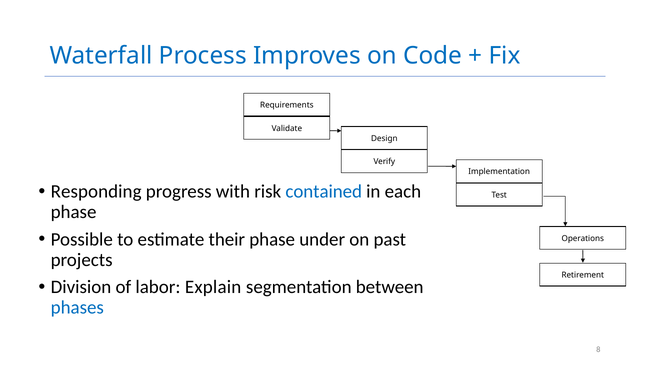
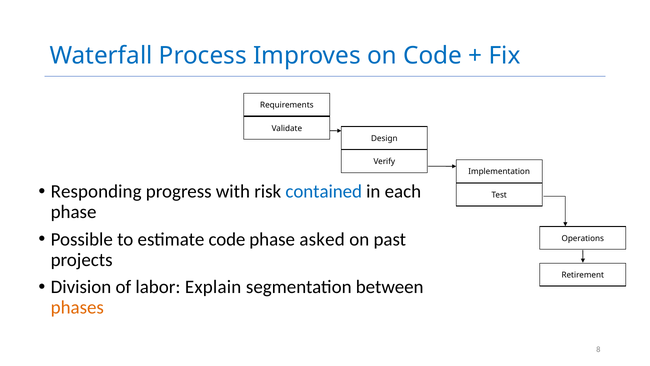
estimate their: their -> code (227, 239)
under: under -> asked (322, 239)
phases colour: blue -> orange (77, 307)
